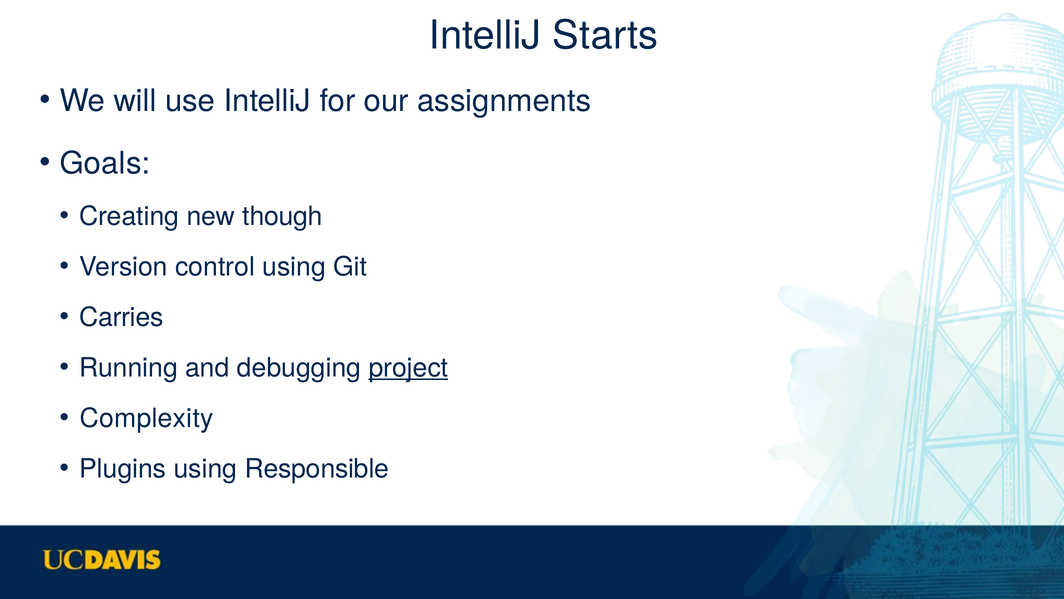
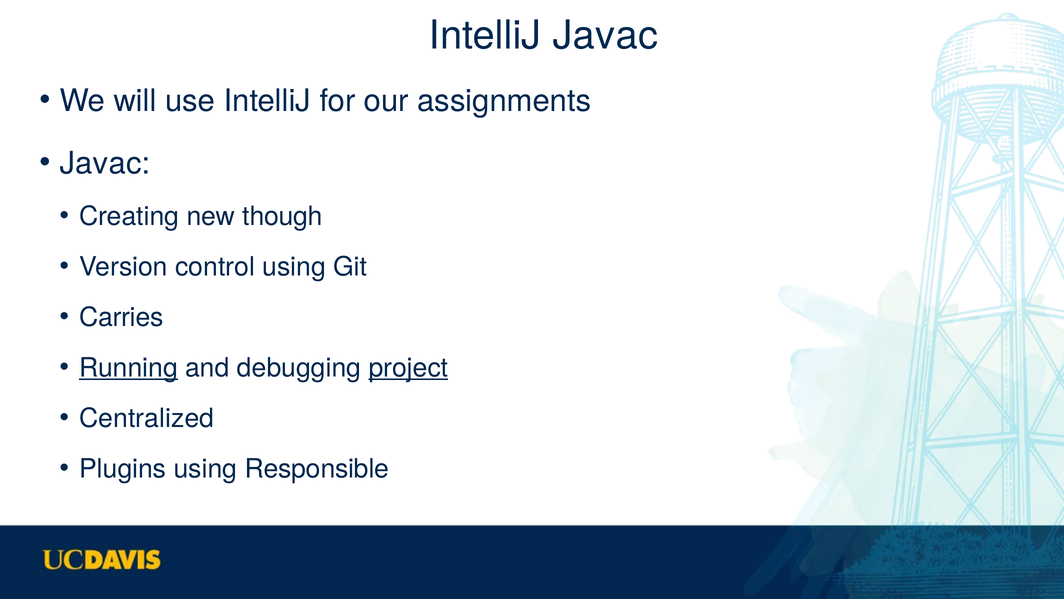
IntelliJ Starts: Starts -> Javac (605, 36)
Goals: Goals -> Javac (105, 163)
Running underline: none -> present (128, 368)
Complexity: Complexity -> Centralized (147, 418)
